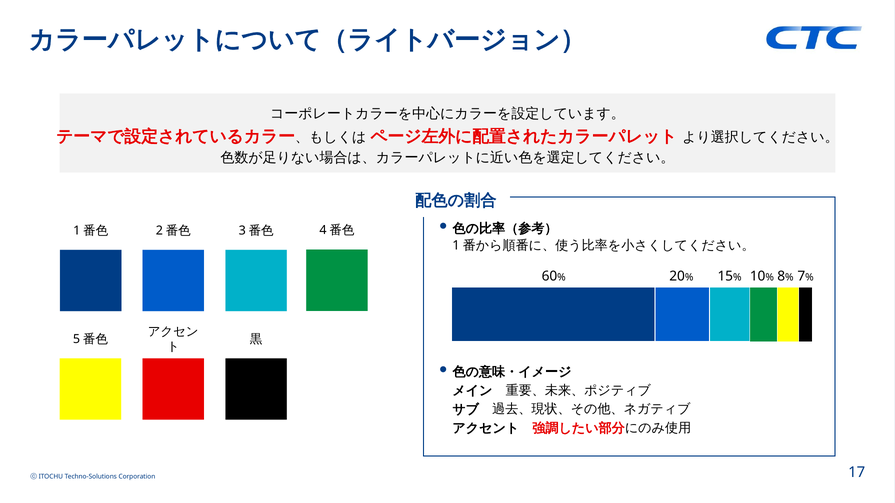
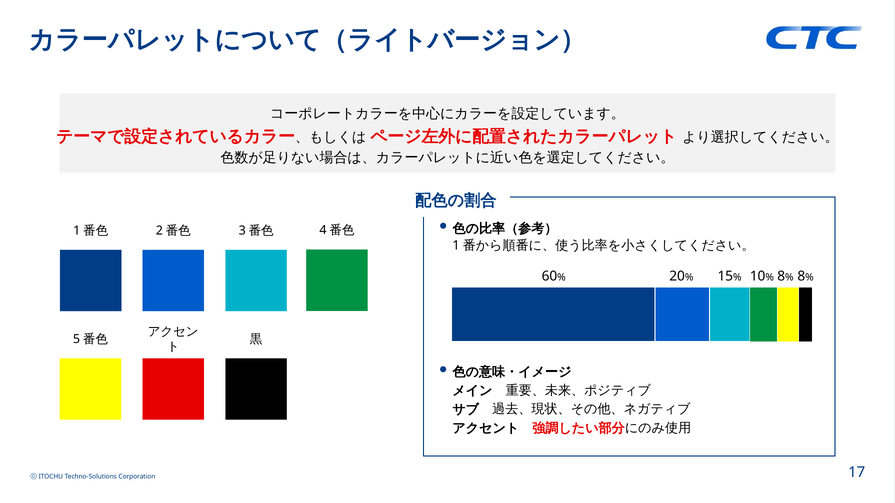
7: 7 -> 8 (801, 276)
